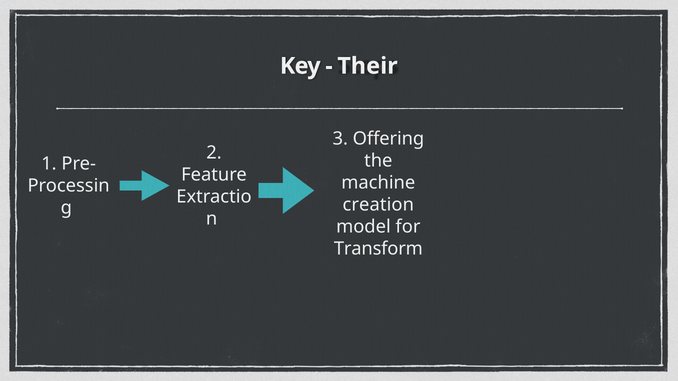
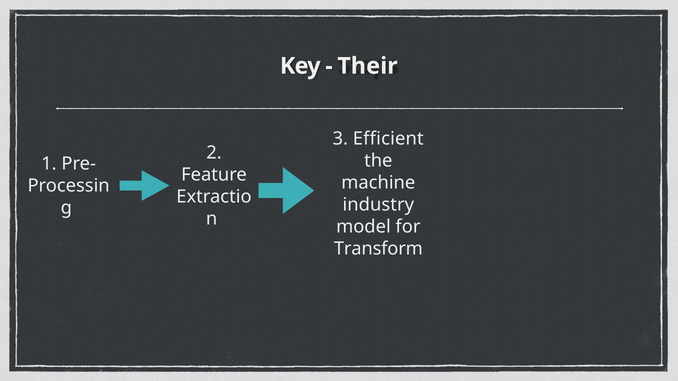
Offering: Offering -> Efficient (388, 139)
creation: creation -> industry (378, 205)
